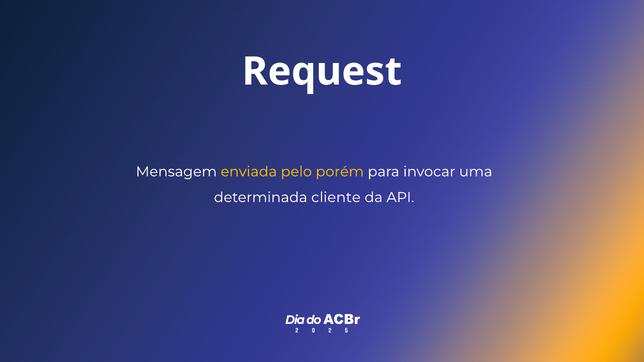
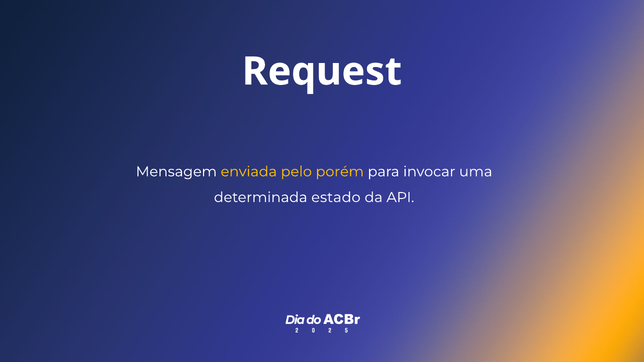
cliente: cliente -> estado (336, 198)
